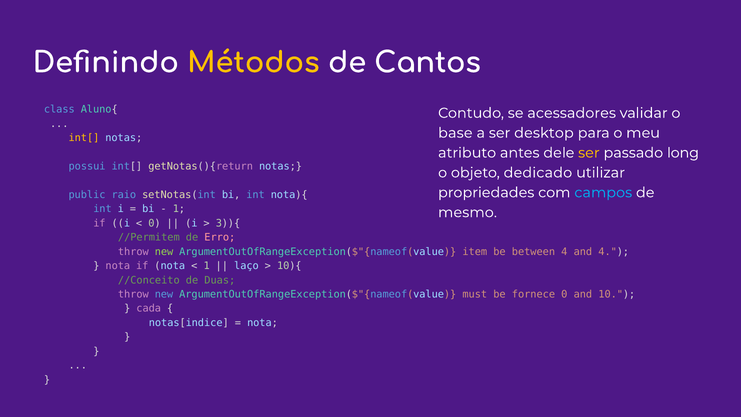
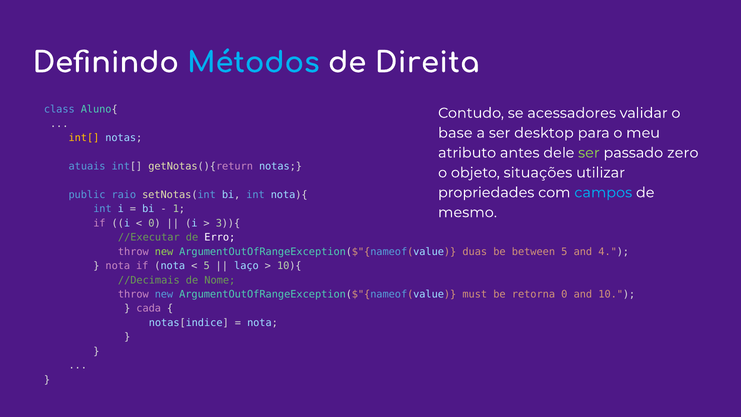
Métodos colour: yellow -> light blue (253, 63)
Cantos: Cantos -> Direita (427, 63)
ser colour: yellow -> light green (589, 153)
long: long -> zero (683, 153)
possui: possui -> atuais (87, 166)
dedicado: dedicado -> situações (538, 173)
//Permitem: //Permitem -> //Executar (149, 237)
Erro colour: pink -> white (220, 237)
item: item -> duas (475, 252)
between 4: 4 -> 5 (564, 252)
1: 1 -> 5 (207, 266)
//Conceito: //Conceito -> //Decimais (149, 280)
Duas: Duas -> Nome (220, 280)
fornece: fornece -> retorna (533, 294)
